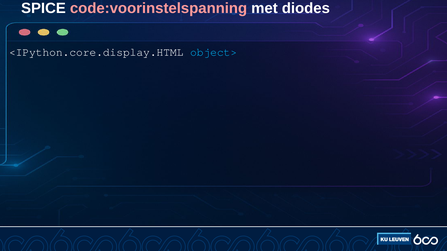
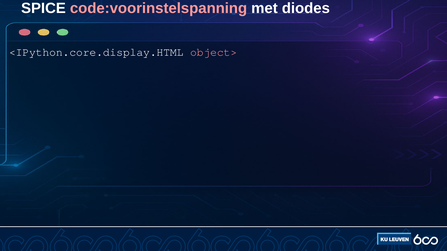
object> colour: light blue -> pink (214, 52)
